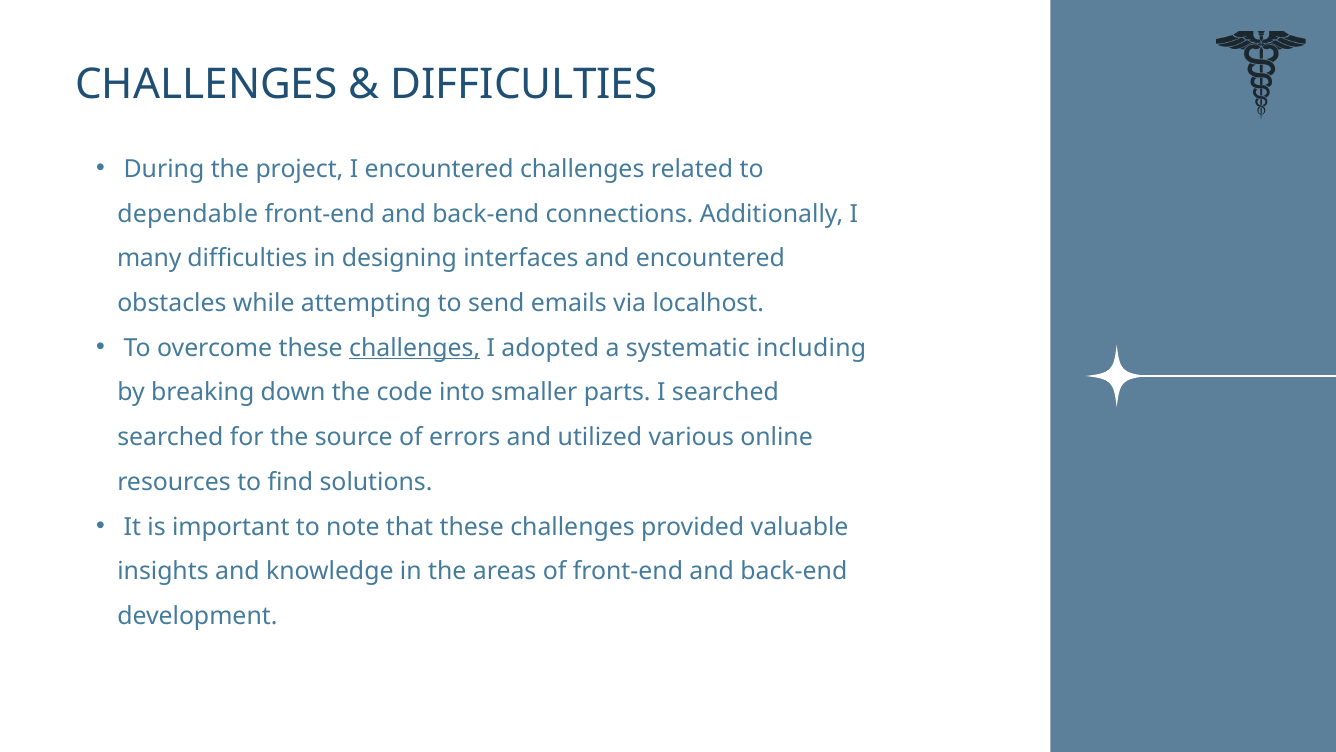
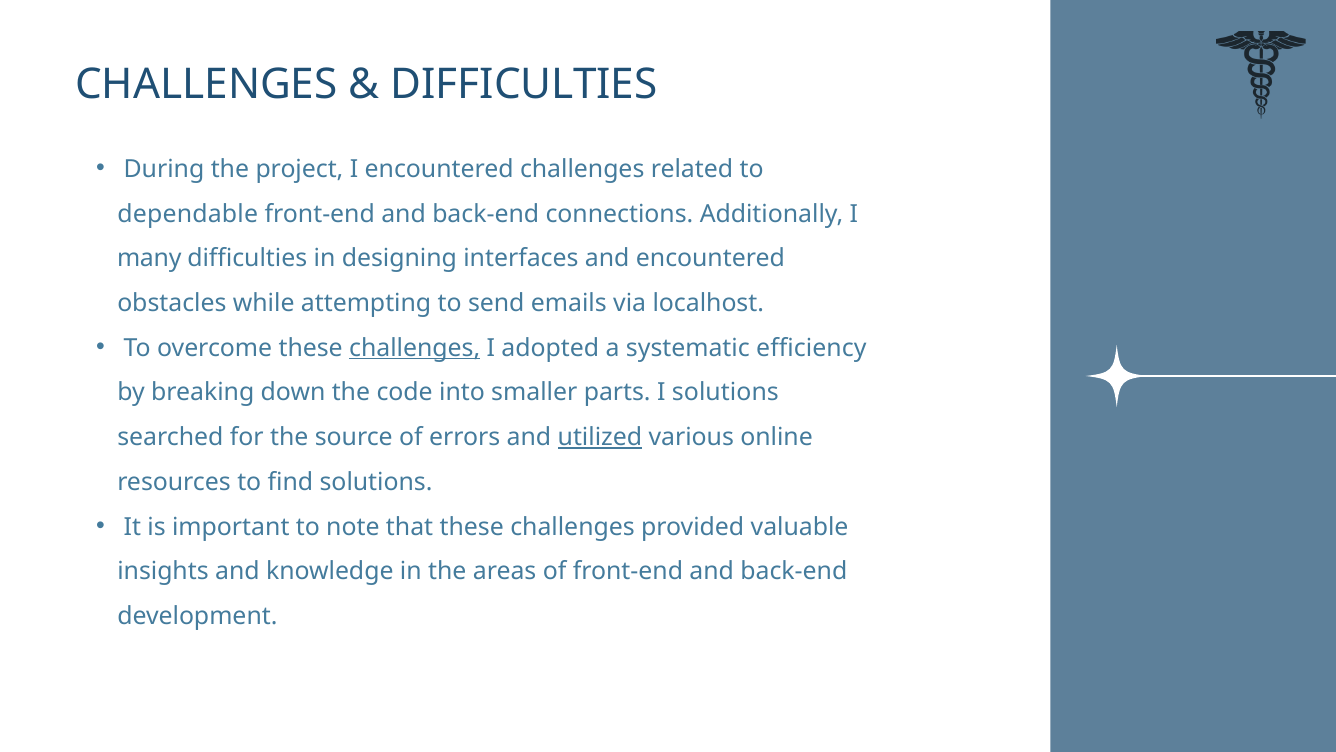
including: including -> efficiency (811, 348)
I searched: searched -> solutions (725, 392)
utilized underline: none -> present (600, 437)
